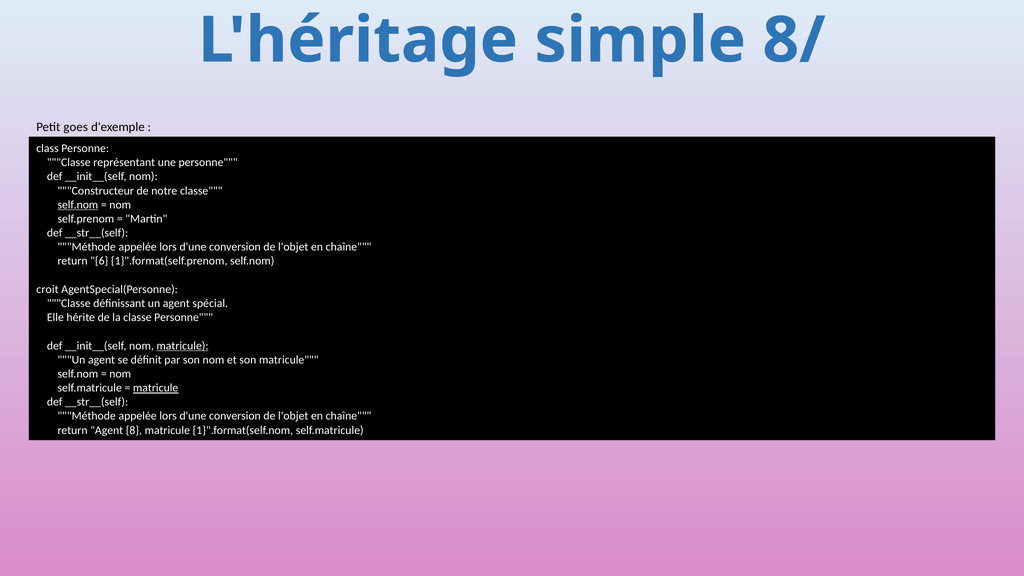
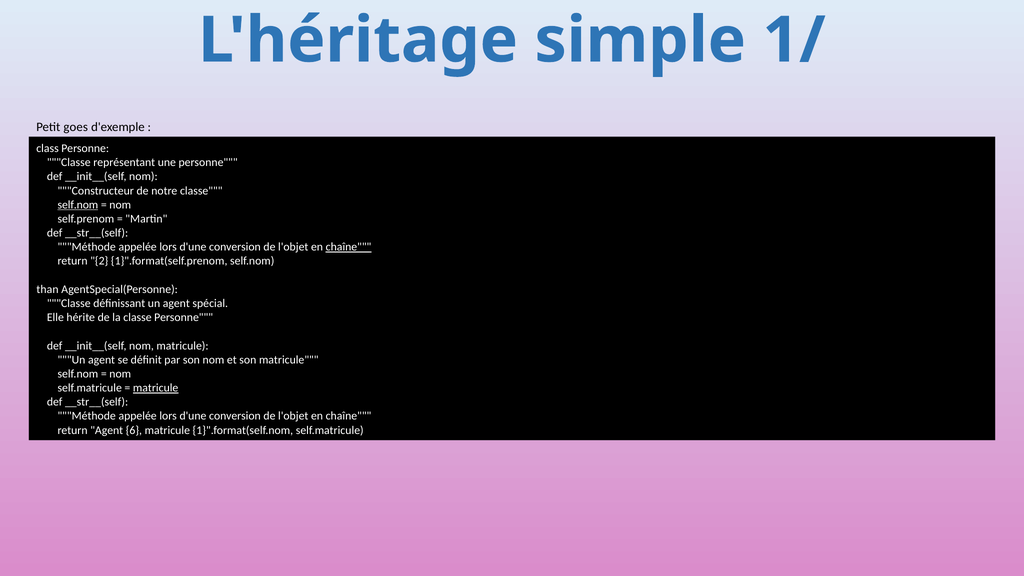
8/: 8/ -> 1/ (794, 40)
chaîne underline: none -> present (349, 247)
6: 6 -> 2 (99, 261)
croit: croit -> than (47, 289)
matricule underline: present -> none (183, 346)
8: 8 -> 6 (134, 430)
